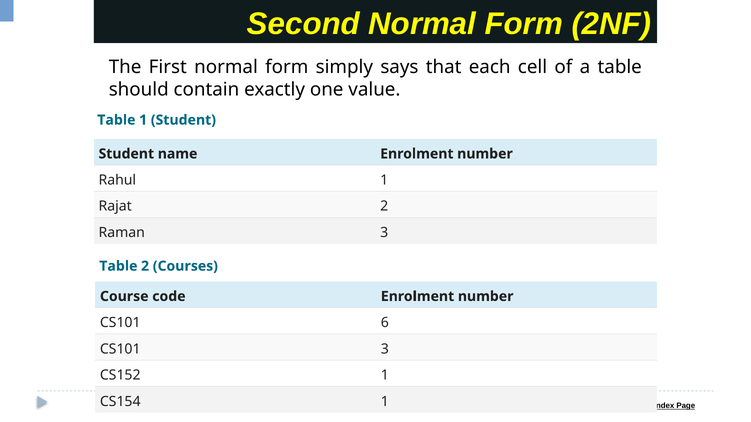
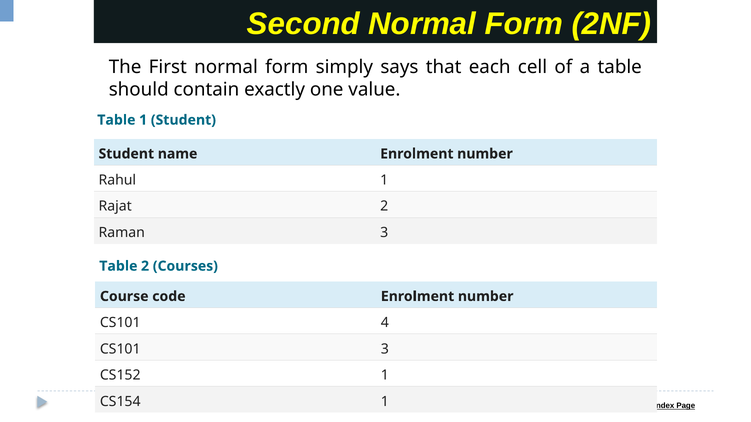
6: 6 -> 4 (385, 323)
